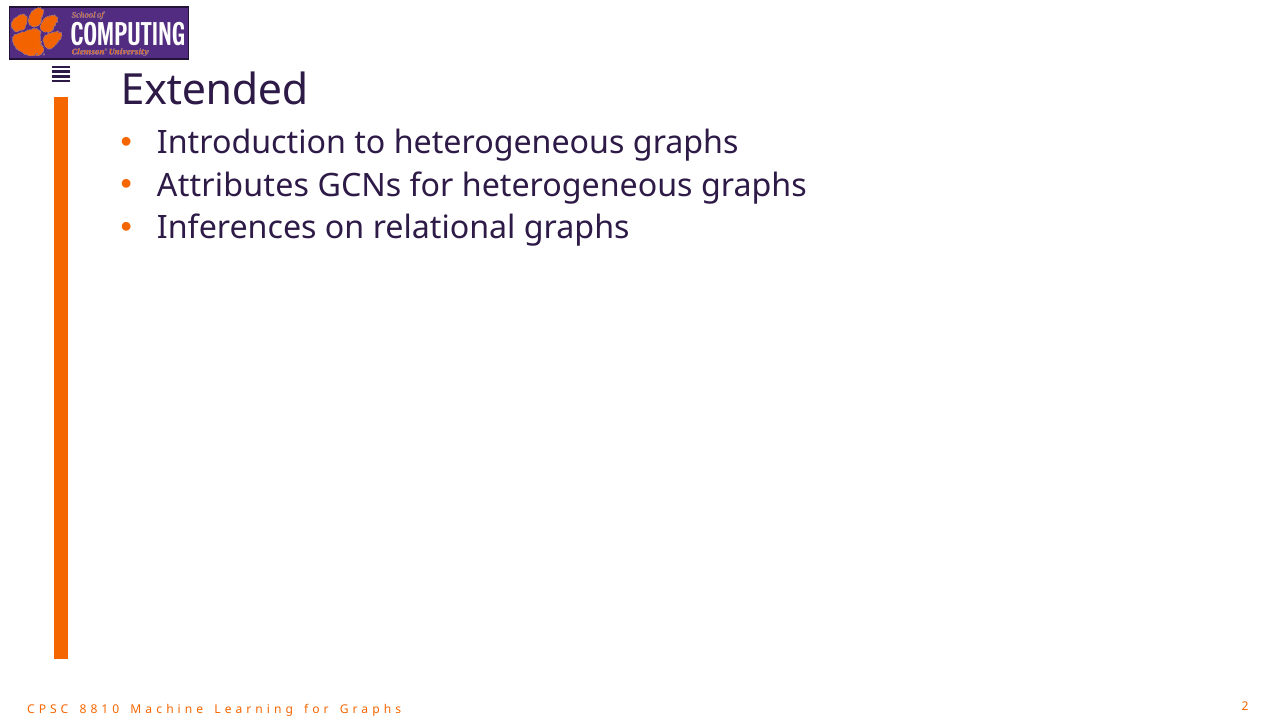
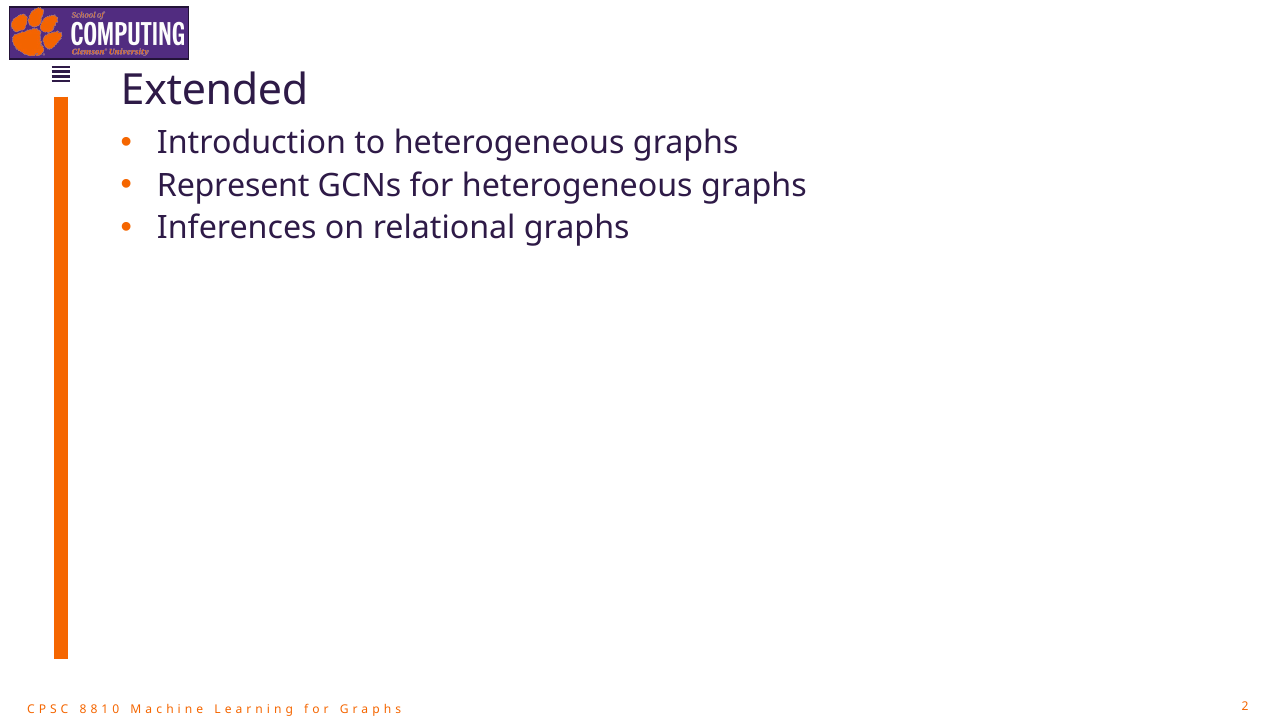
Attributes: Attributes -> Represent (233, 186)
